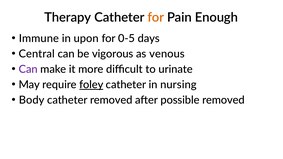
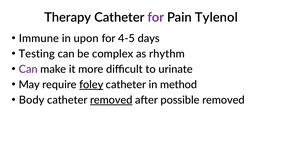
for colour: orange -> purple (156, 18)
Enough: Enough -> Tylenol (216, 18)
0-5: 0-5 -> 4-5 (127, 39)
Central: Central -> Testing (37, 54)
vigorous: vigorous -> complex (113, 54)
venous: venous -> rhythm (167, 54)
nursing: nursing -> method (179, 85)
removed underline: none -> present (111, 100)
